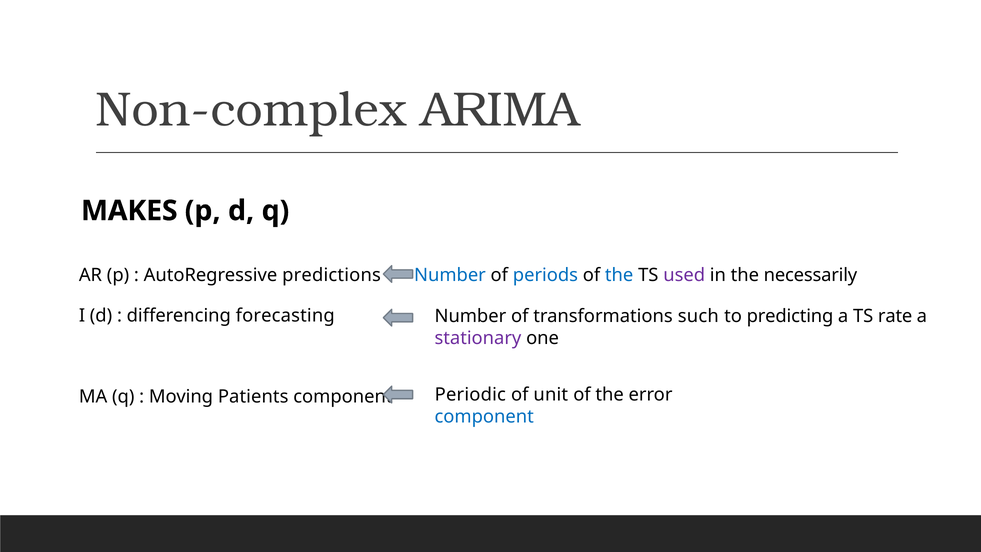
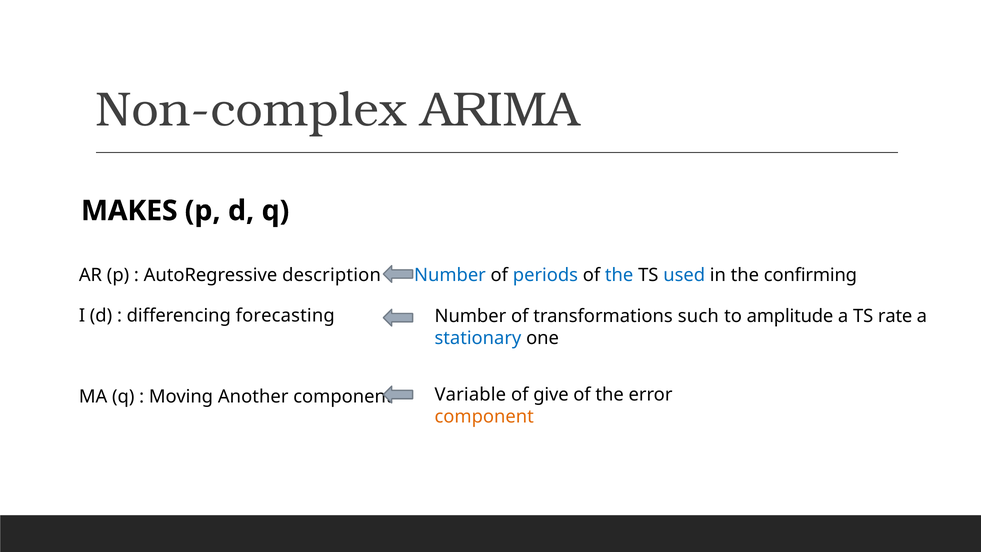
predictions: predictions -> description (332, 275)
used colour: purple -> blue (684, 275)
necessarily: necessarily -> confirming (810, 275)
predicting: predicting -> amplitude (790, 316)
stationary colour: purple -> blue (478, 338)
Periodic: Periodic -> Variable (470, 394)
unit: unit -> give (551, 394)
Patients: Patients -> Another (253, 396)
component colour: blue -> orange (484, 416)
